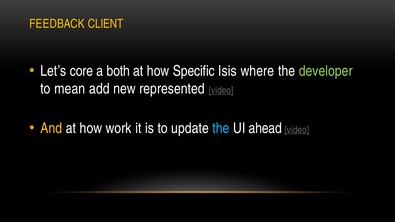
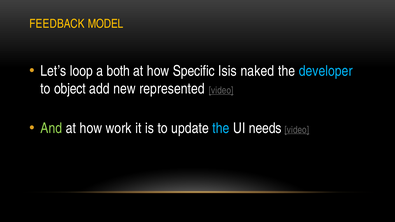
CLIENT: CLIENT -> MODEL (106, 24)
core: core -> loop (81, 71)
where: where -> naked (257, 71)
developer colour: light green -> light blue (326, 71)
mean: mean -> object (70, 89)
And colour: yellow -> light green (51, 128)
ahead: ahead -> needs (265, 128)
